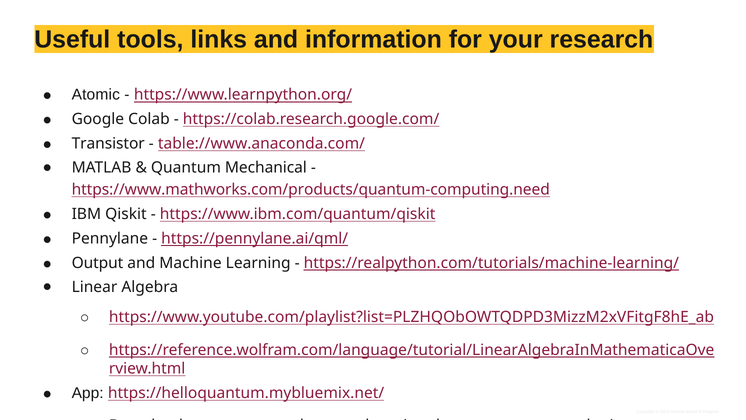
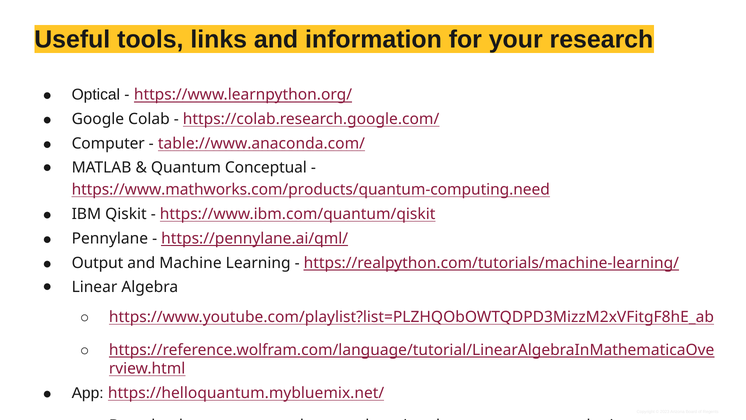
Atomic: Atomic -> Optical (96, 95)
Transistor: Transistor -> Computer (108, 144)
Mechanical: Mechanical -> Conceptual (266, 168)
